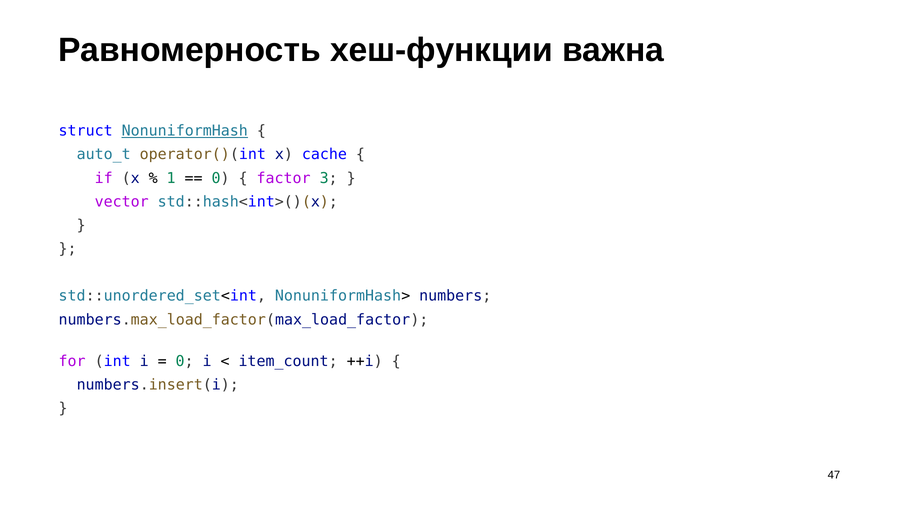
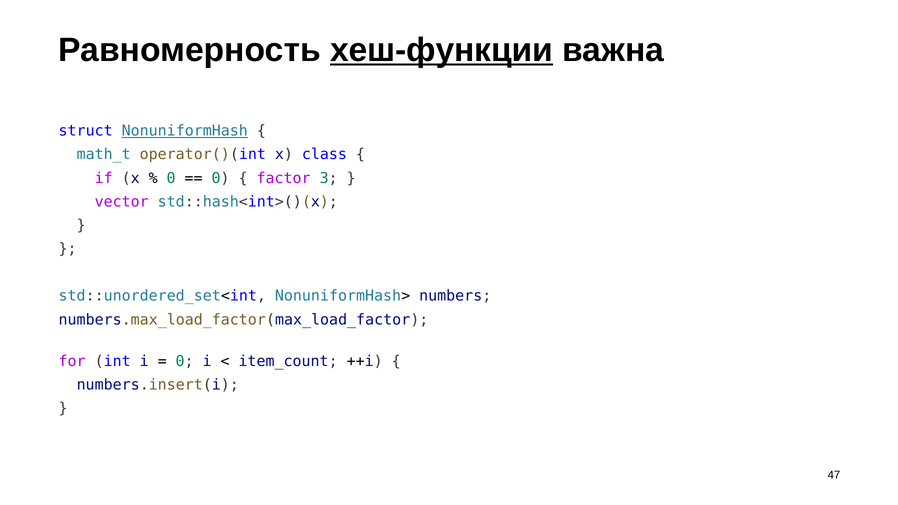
хеш-функции underline: none -> present (442, 50)
auto_t: auto_t -> math_t (104, 155)
cache: cache -> class (324, 155)
1: 1 -> 0 (171, 178)
